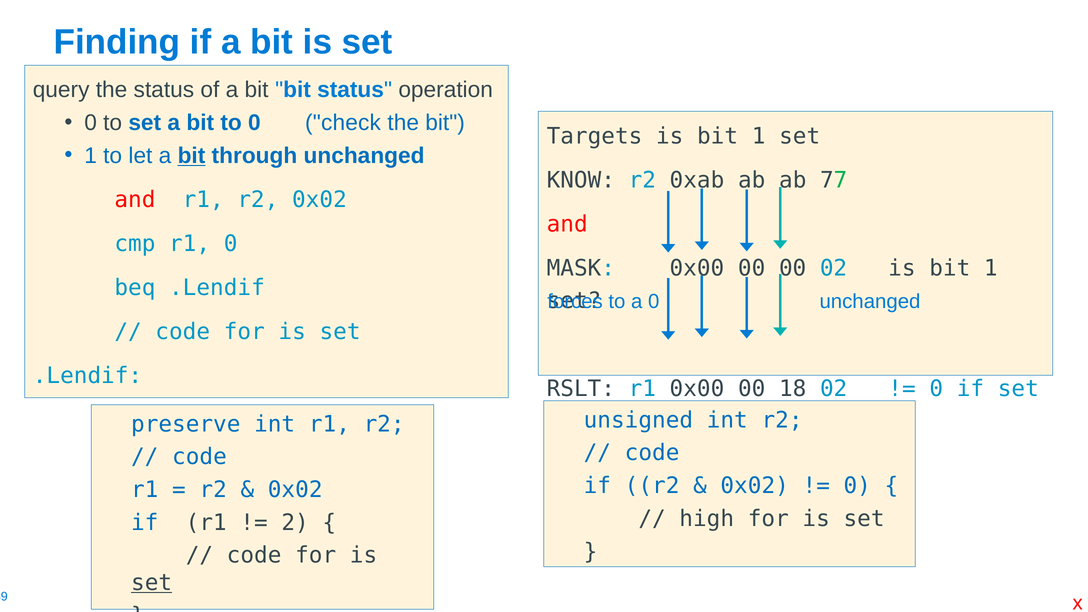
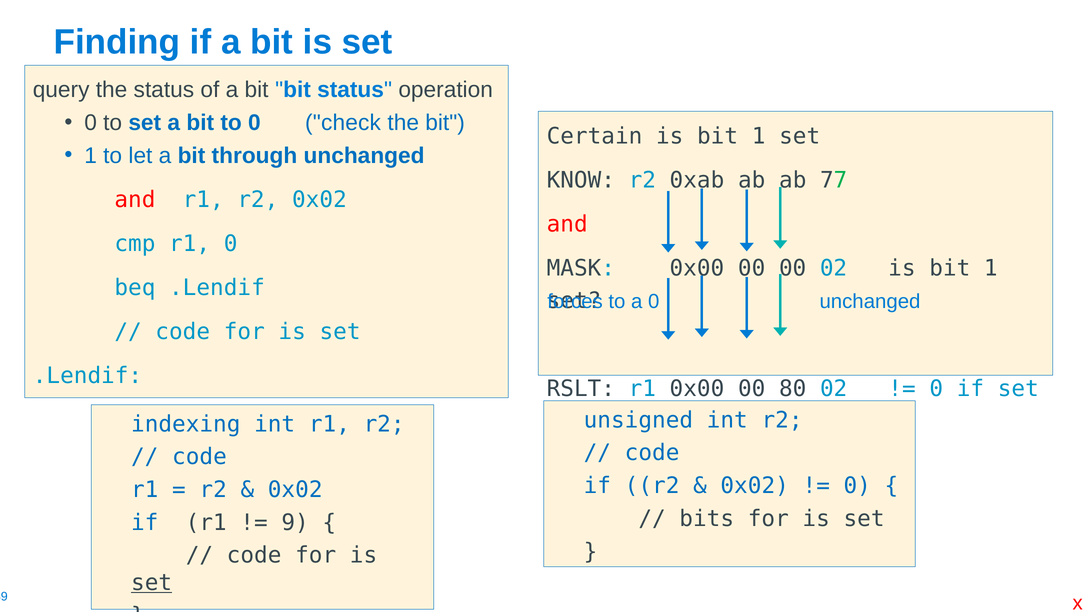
Targets: Targets -> Certain (594, 136)
bit underline: present -> none (191, 156)
18: 18 -> 80 (793, 389)
preserve: preserve -> indexing (186, 424)
high: high -> bits (707, 519)
2: 2 -> 9 (295, 523)
